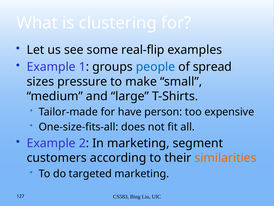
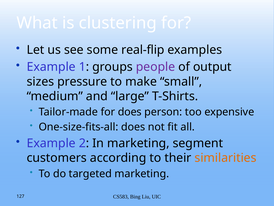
people colour: blue -> purple (156, 67)
spread: spread -> output (212, 67)
for have: have -> does (130, 112)
